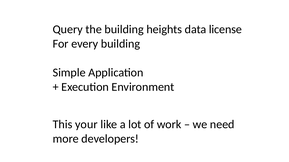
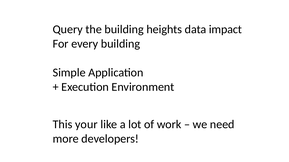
license: license -> impact (225, 29)
